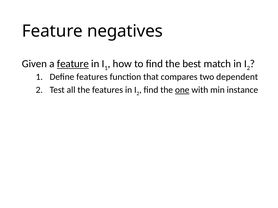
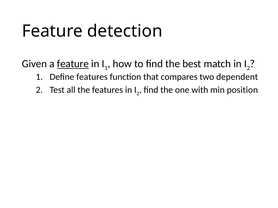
negatives: negatives -> detection (125, 31)
one underline: present -> none (182, 90)
instance: instance -> position (242, 90)
